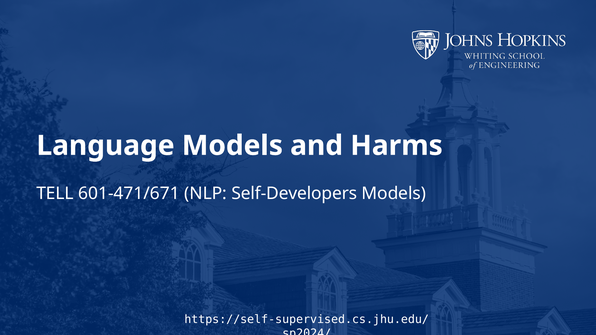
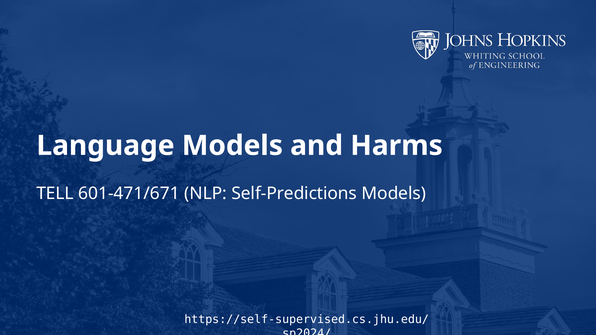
Self-Developers: Self-Developers -> Self-Predictions (294, 194)
